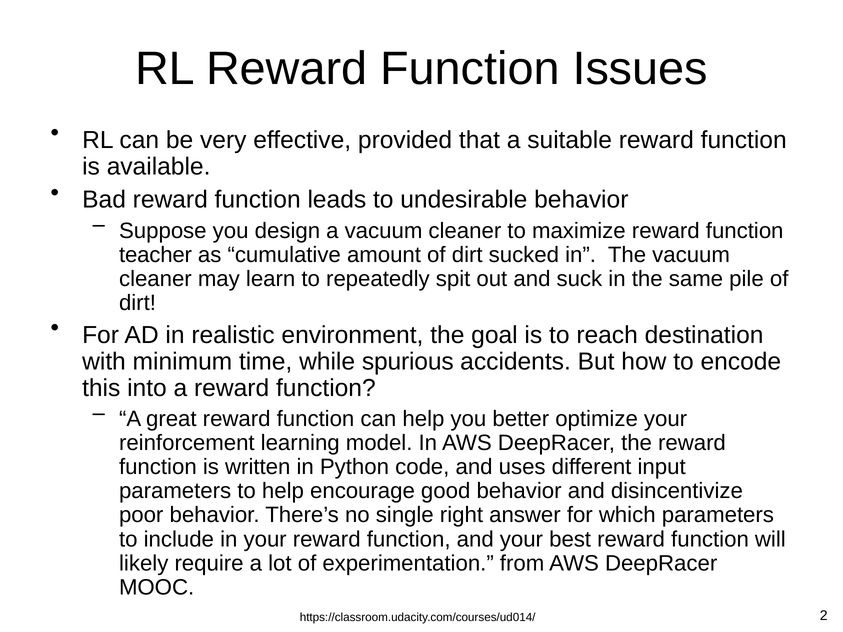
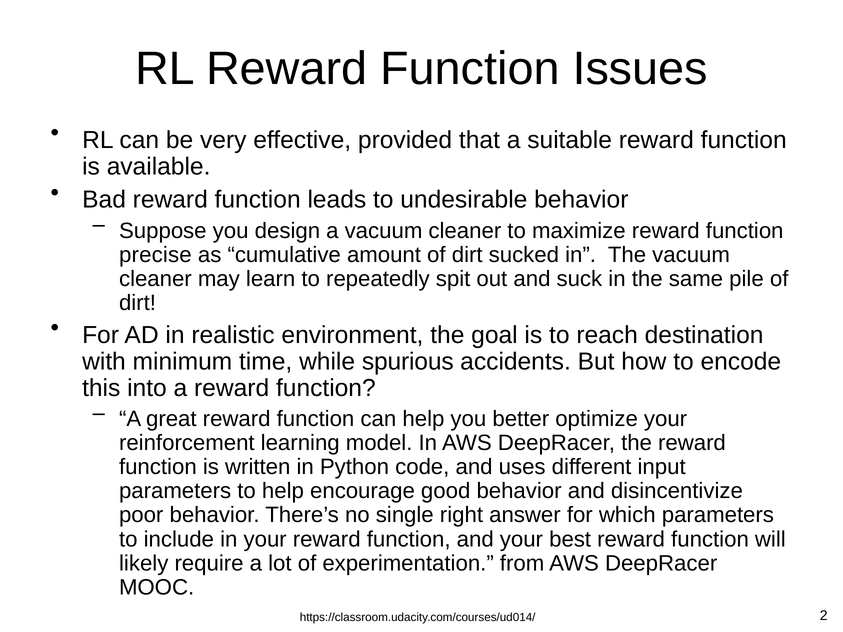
teacher: teacher -> precise (155, 255)
